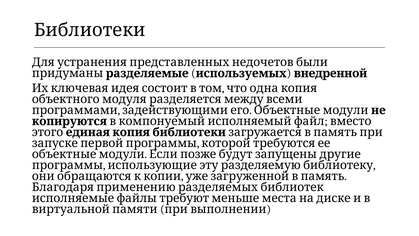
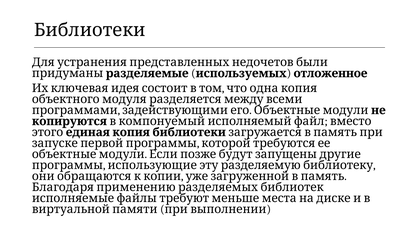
внедренной: внедренной -> отложенное (331, 73)
